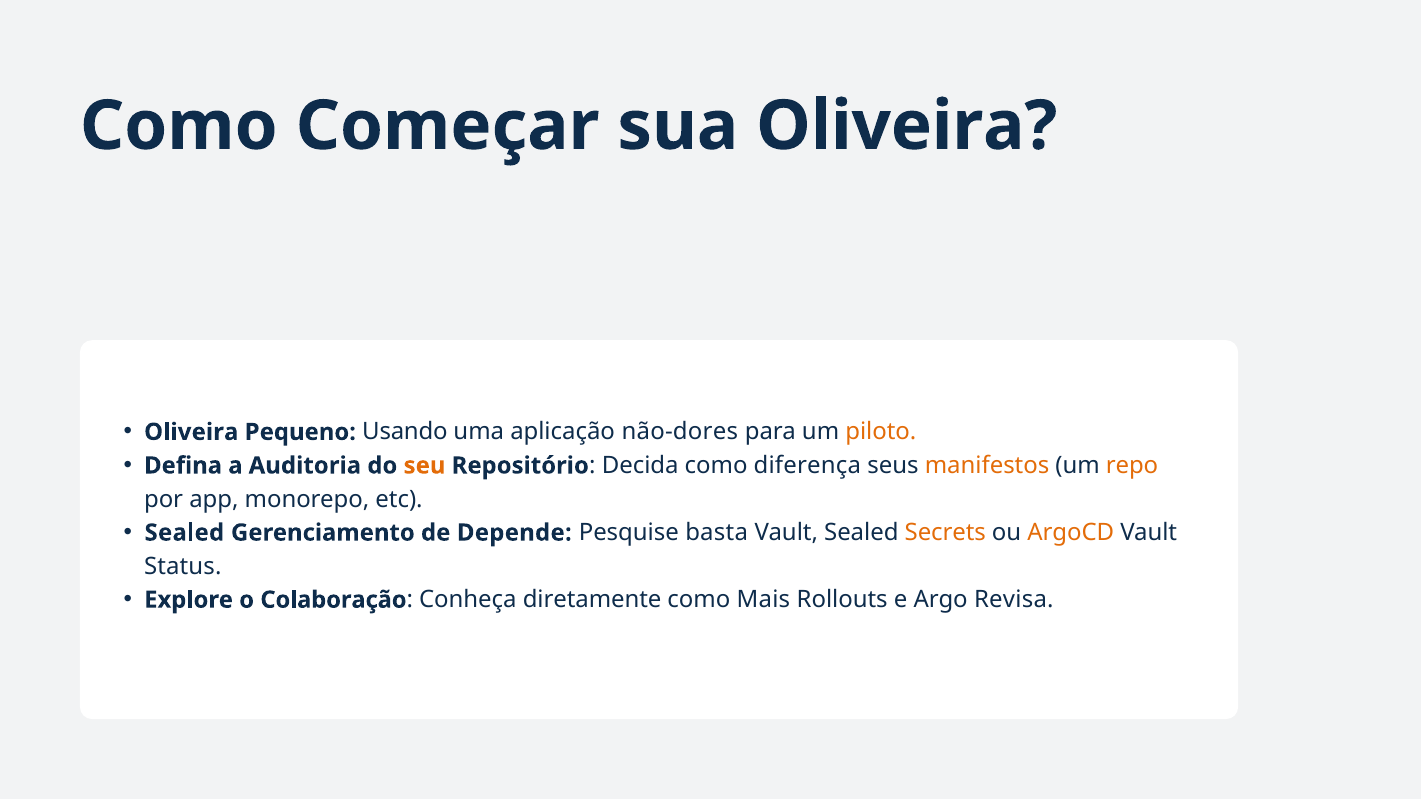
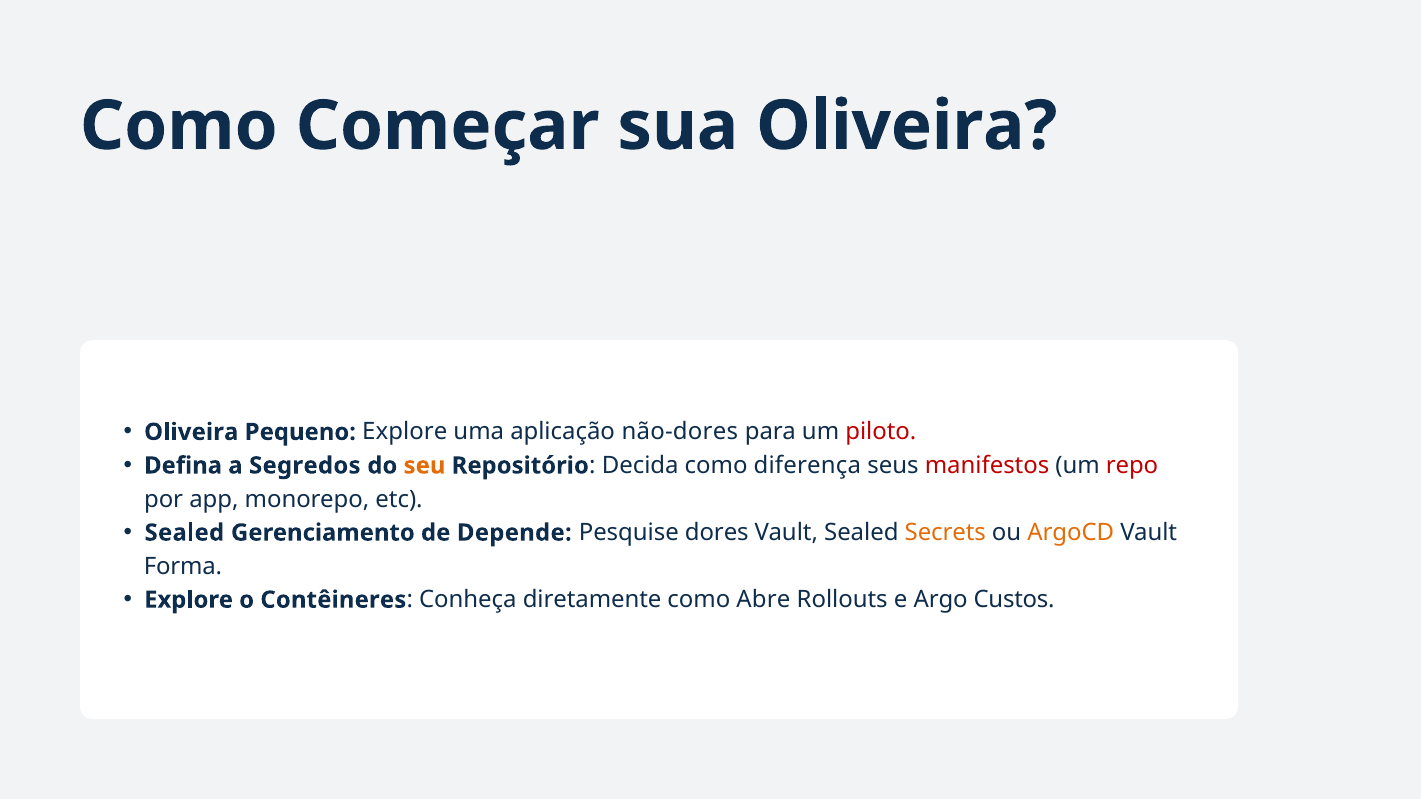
Pequeno Usando: Usando -> Explore (405, 432)
piloto colour: orange -> red (881, 432)
Auditoria: Auditoria -> Segredos (305, 466)
manifestos colour: orange -> red (987, 466)
repo colour: orange -> red (1132, 466)
basta: basta -> dores (717, 533)
Status: Status -> Forma (183, 566)
Colaboração: Colaboração -> Contêineres (333, 600)
Mais: Mais -> Abre (763, 600)
Revisa: Revisa -> Custos (1014, 600)
